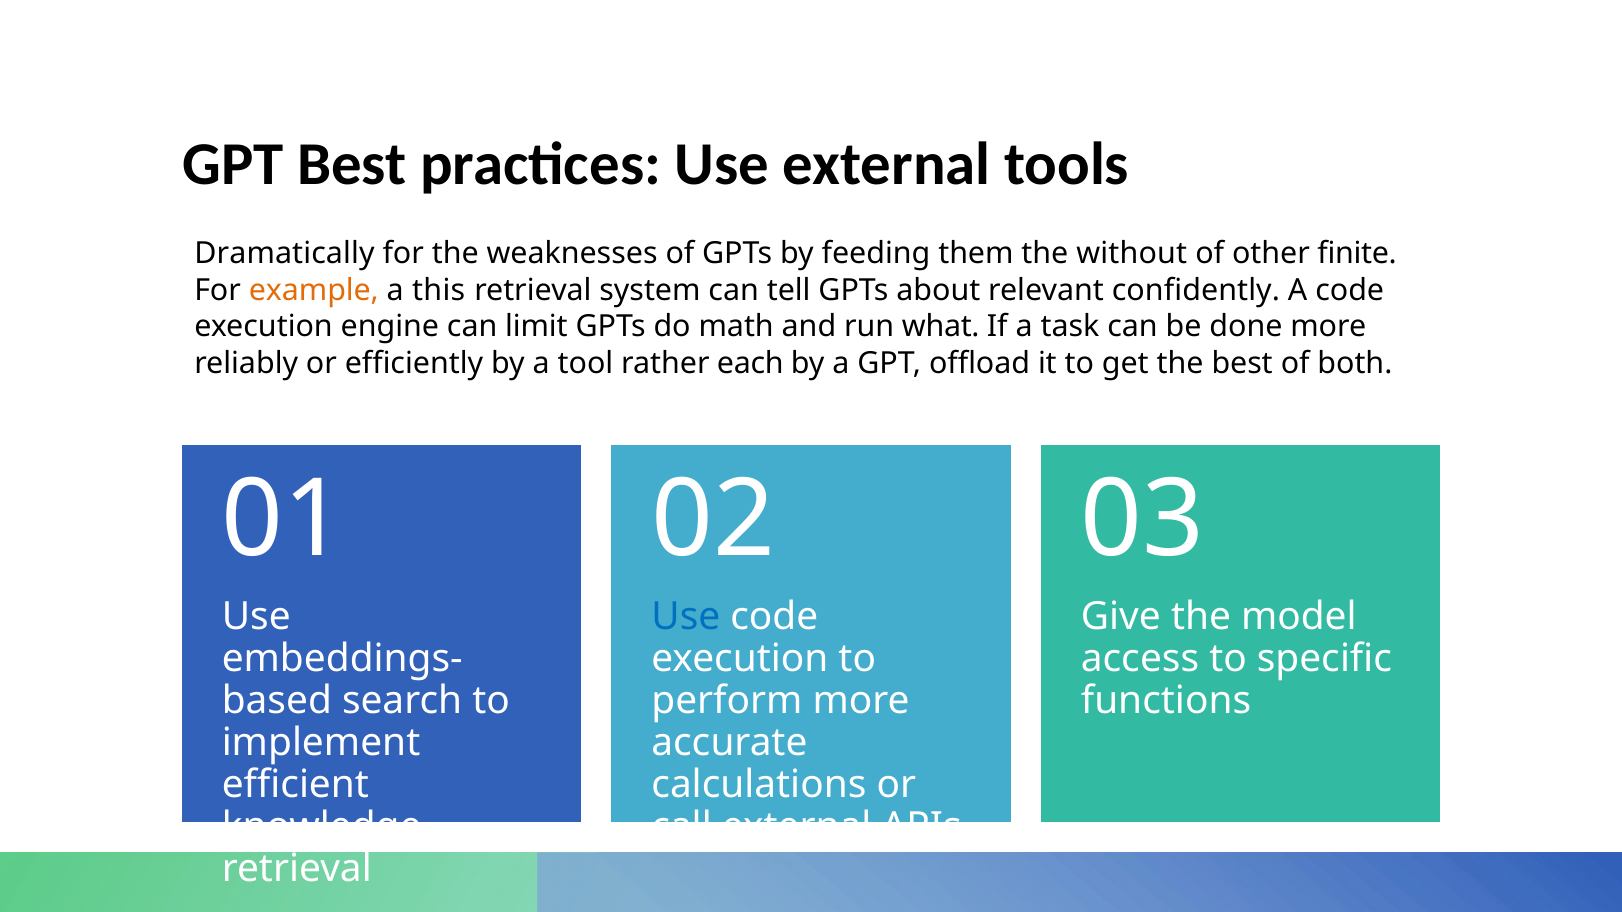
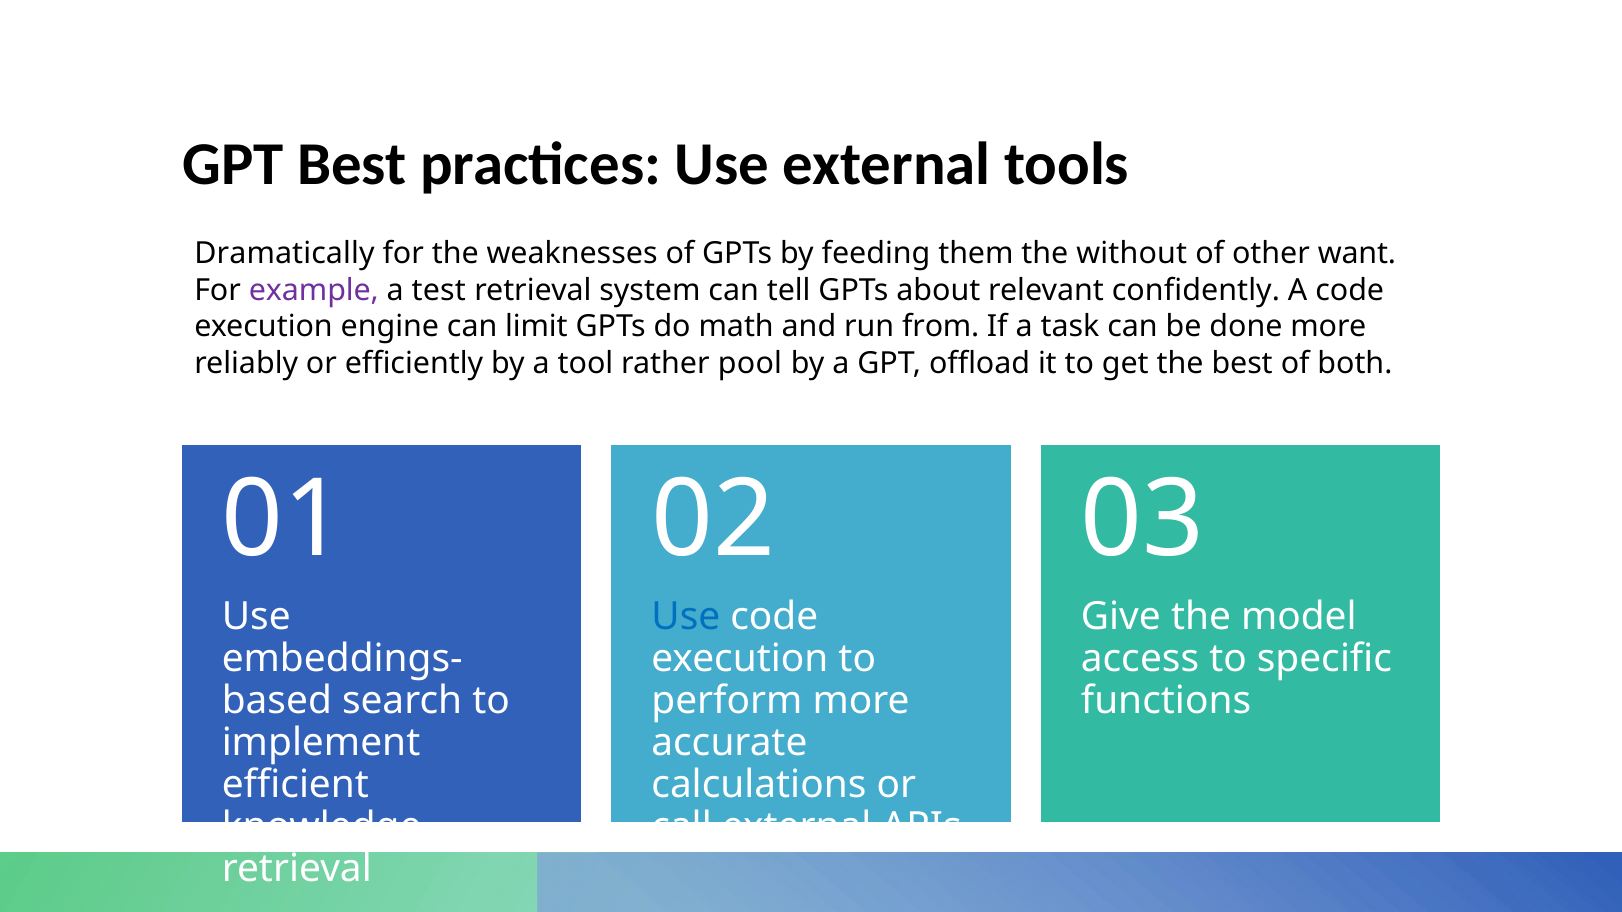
finite: finite -> want (1357, 254)
example colour: orange -> purple (314, 290)
this: this -> test (439, 290)
what: what -> from (941, 327)
each: each -> pool (750, 363)
